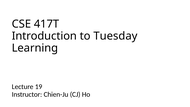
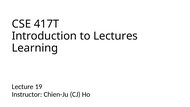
Tuesday: Tuesday -> Lectures (116, 36)
